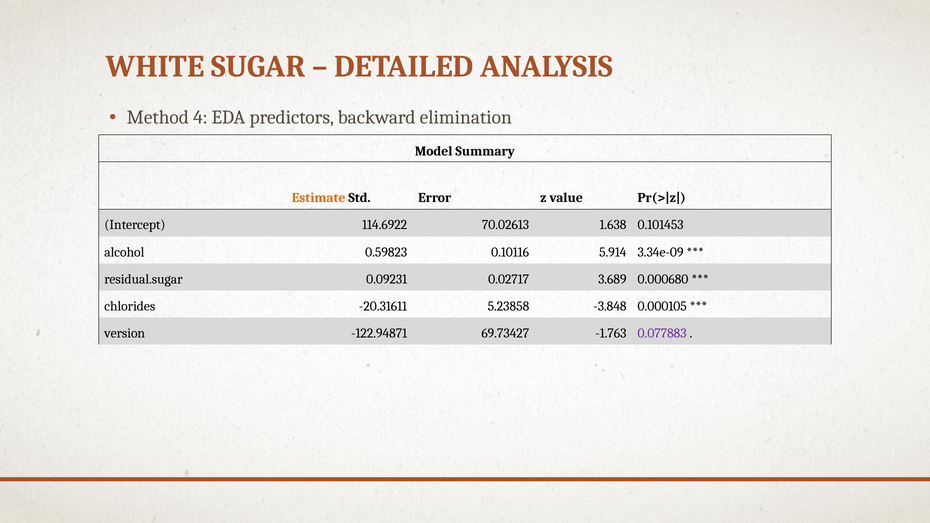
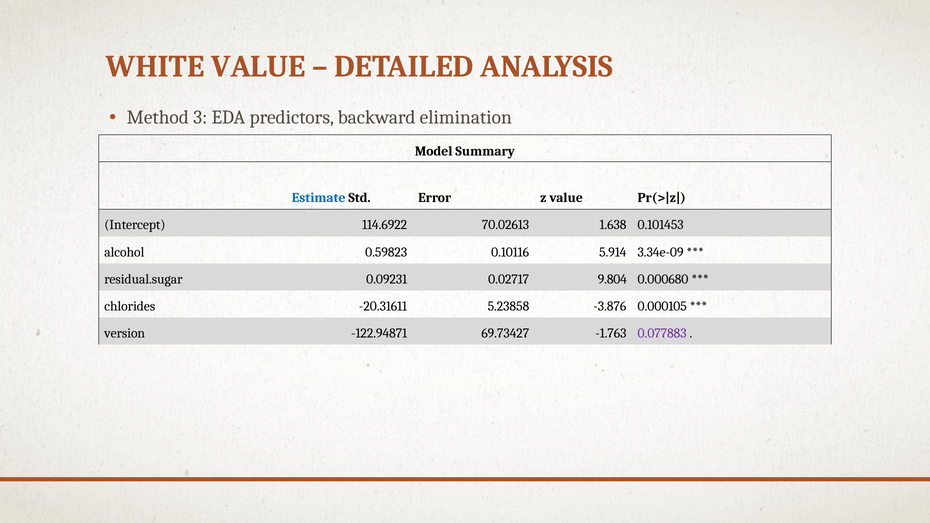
WHITE SUGAR: SUGAR -> VALUE (258, 67)
4: 4 -> 3 (200, 117)
Estimate colour: orange -> blue (319, 198)
3.689: 3.689 -> 9.804 (612, 279)
-3.848: -3.848 -> -3.876 (610, 306)
